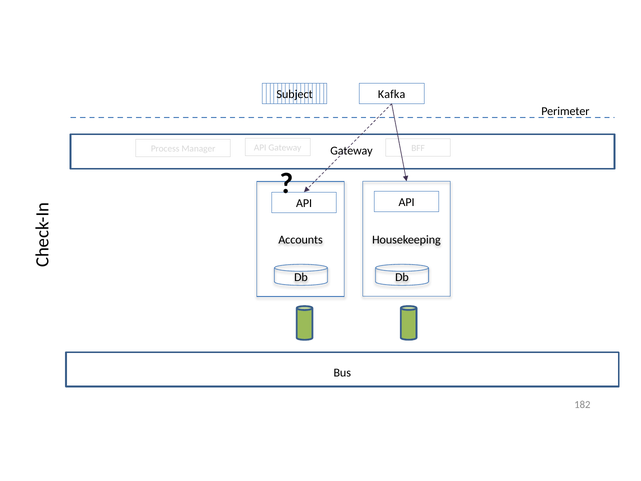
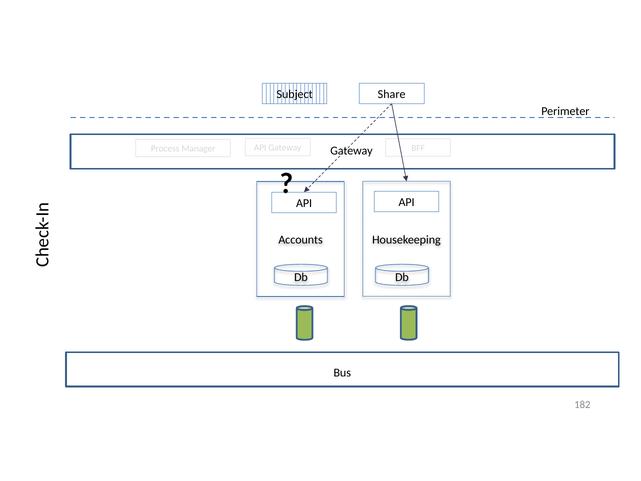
Kafka: Kafka -> Share (392, 94)
